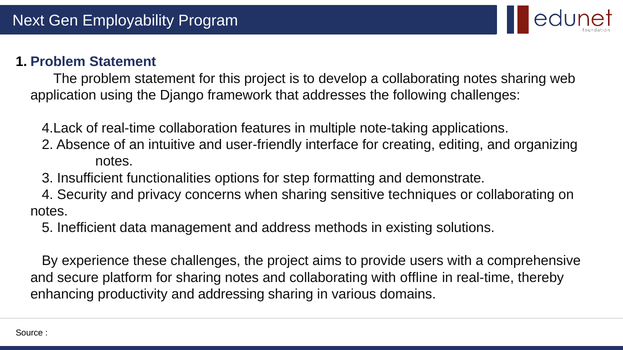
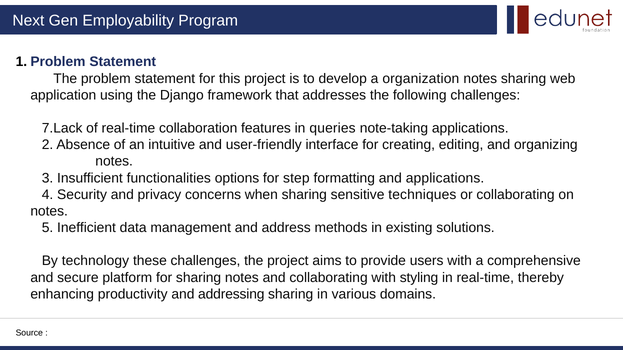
a collaborating: collaborating -> organization (421, 79)
4.Lack: 4.Lack -> 7.Lack (62, 128)
multiple: multiple -> queries (333, 128)
and demonstrate: demonstrate -> applications (445, 178)
experience: experience -> technology (95, 261)
offline: offline -> styling (419, 278)
